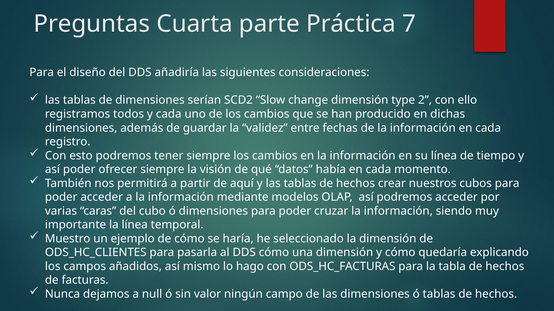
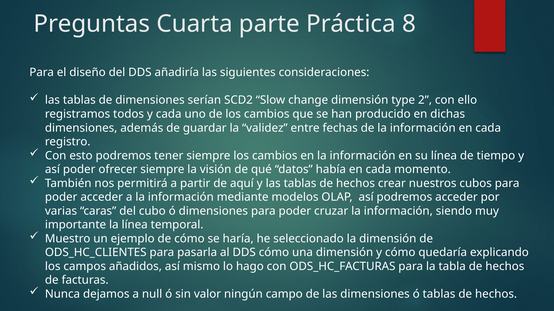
7: 7 -> 8 (409, 24)
